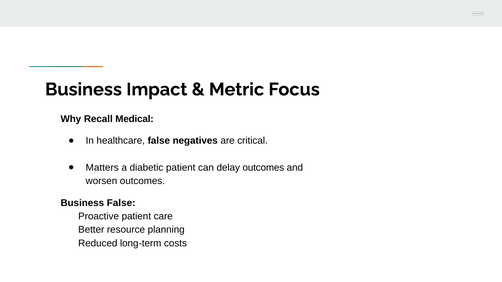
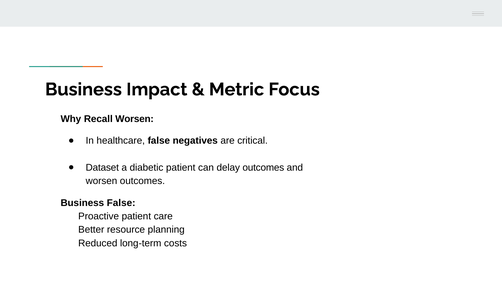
Recall Medical: Medical -> Worsen (134, 119)
Matters: Matters -> Dataset (102, 168)
